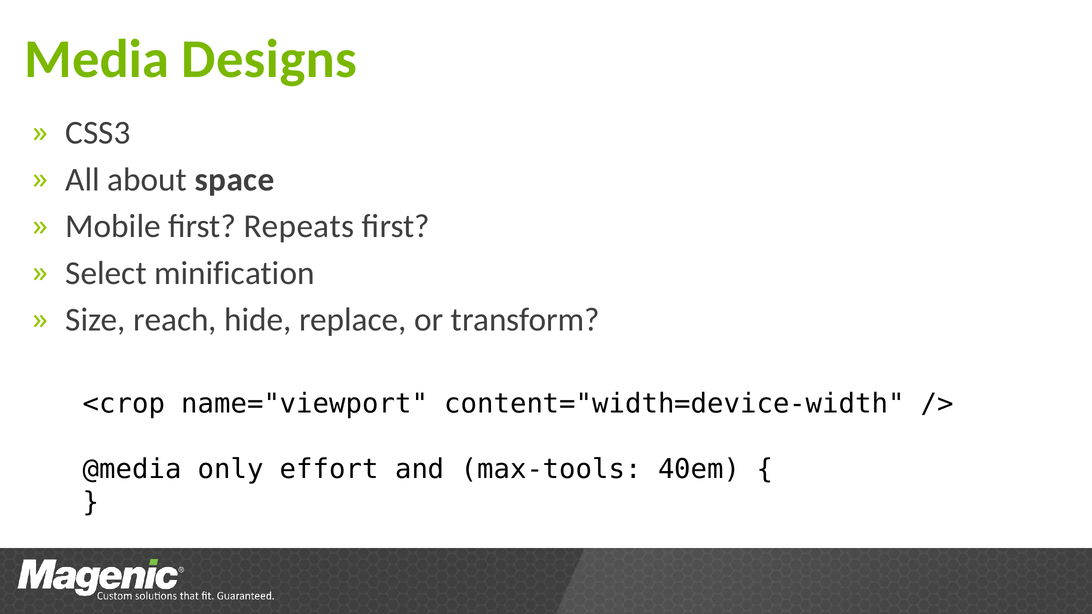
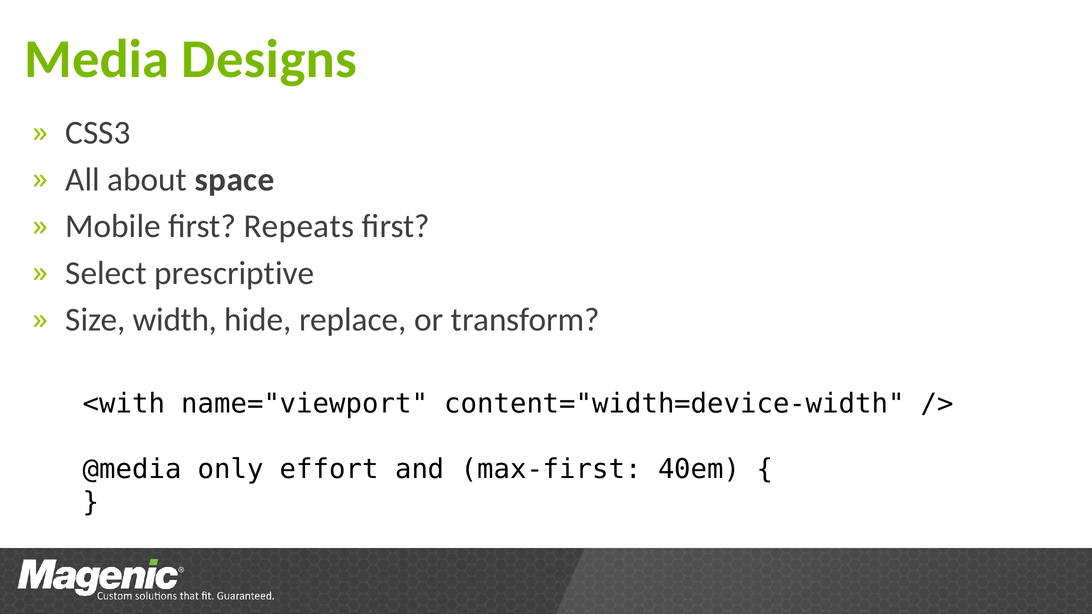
minification: minification -> prescriptive (234, 273)
reach: reach -> width (175, 320)
<crop: <crop -> <with (124, 404)
max-tools: max-tools -> max-first (551, 470)
